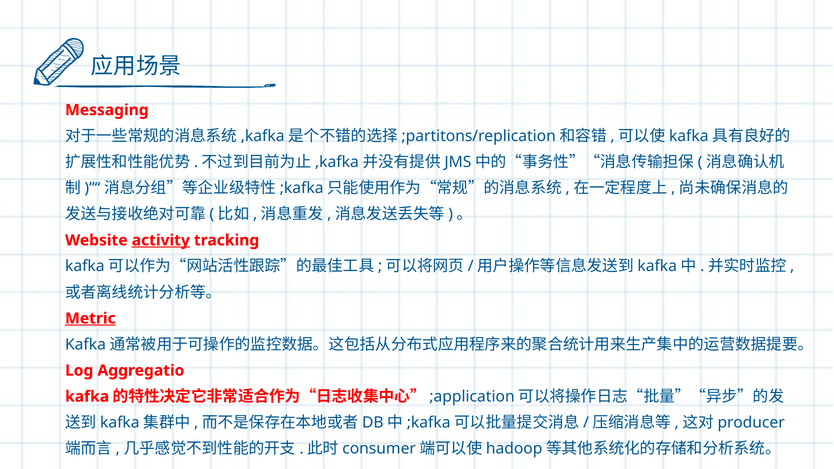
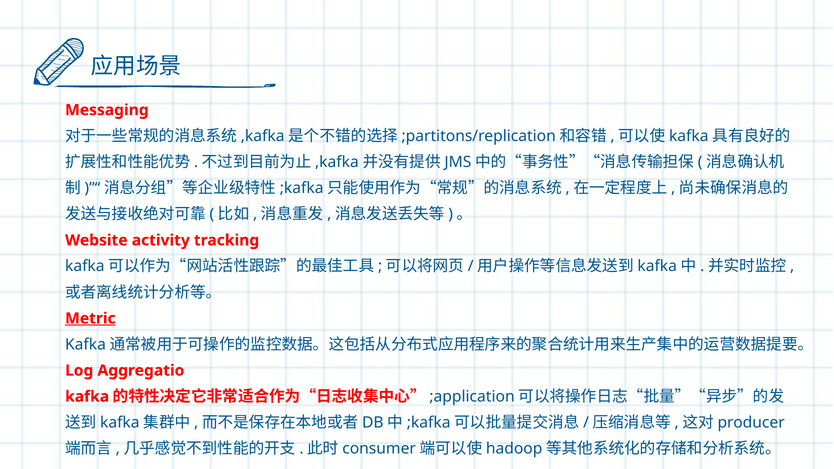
activity underline: present -> none (161, 240)
